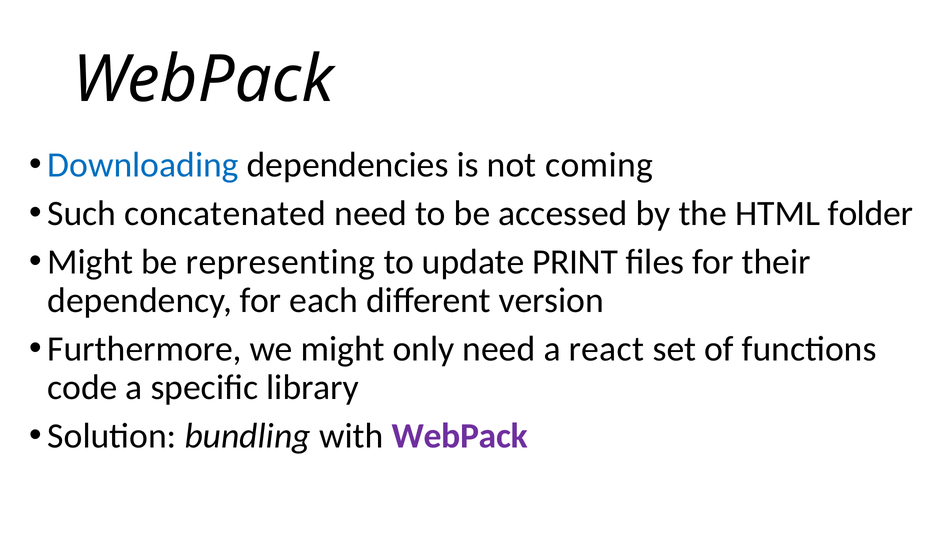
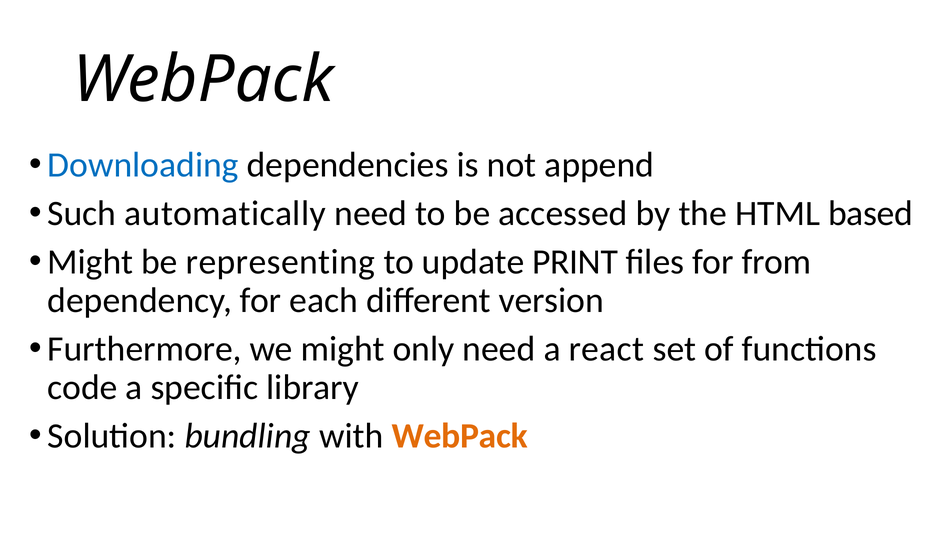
coming: coming -> append (599, 165)
concatenated: concatenated -> automatically (225, 214)
folder: folder -> based (870, 214)
their: their -> from (776, 262)
WebPack colour: purple -> orange (460, 436)
